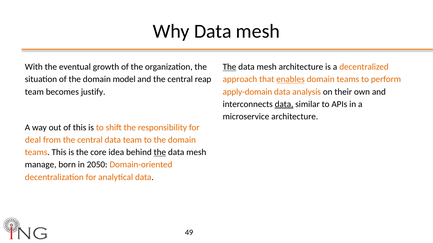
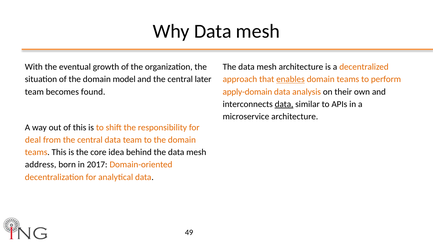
The underline: present -> none (230, 67)
reap: reap -> later (203, 80)
justify: justify -> found (93, 92)
the underline: present -> none (160, 153)
manage: manage -> address (41, 165)
2050: 2050 -> 2017 (97, 165)
